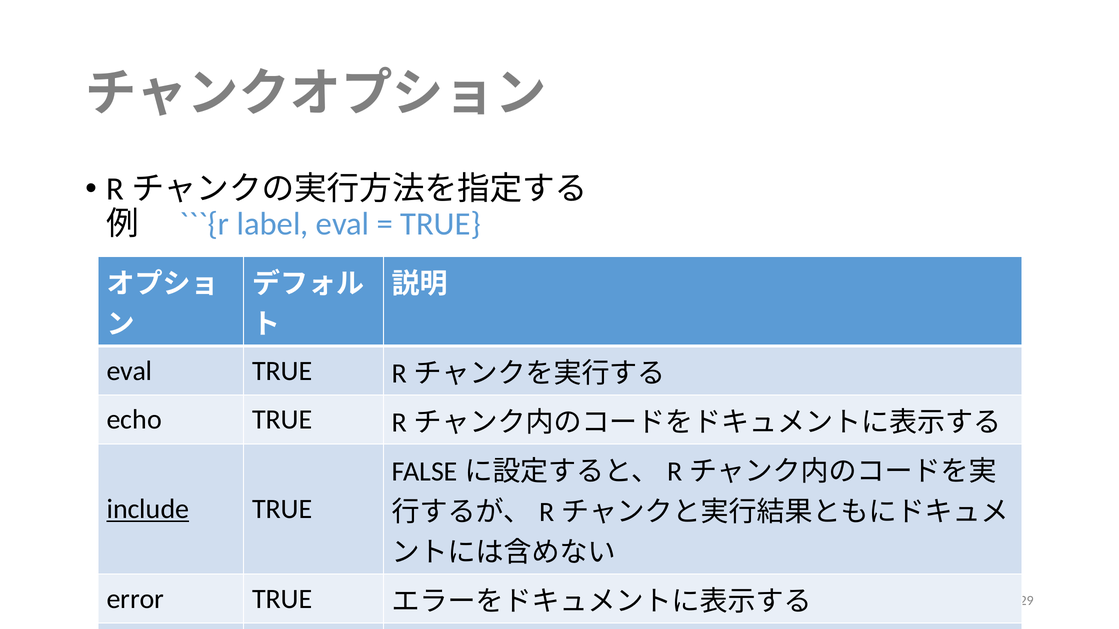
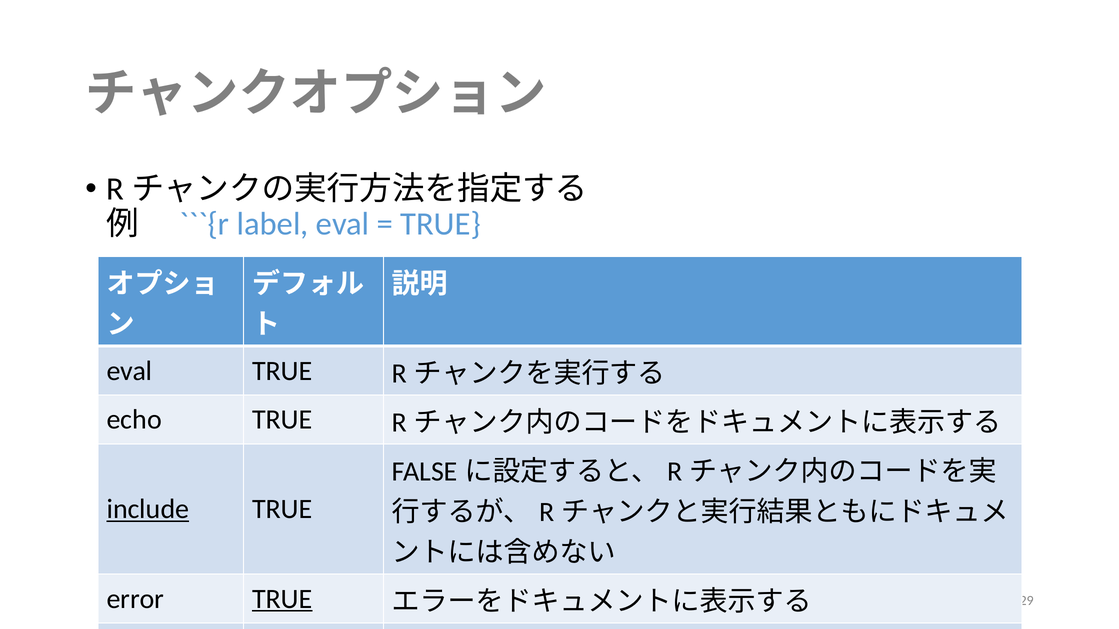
TRUE underline: none -> present (282, 599)
